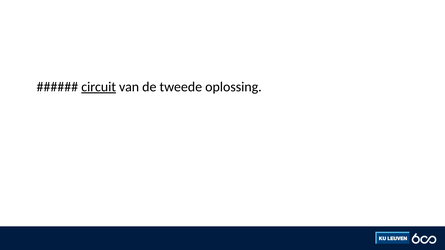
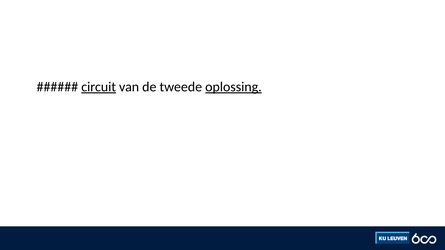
oplossing underline: none -> present (233, 87)
